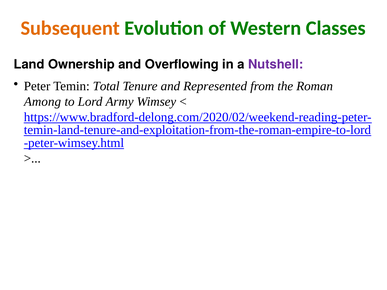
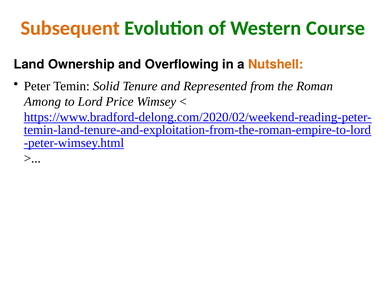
Classes: Classes -> Course (336, 28)
Nutshell colour: purple -> orange (276, 64)
Total: Total -> Solid (106, 86)
Army: Army -> Price (120, 102)
